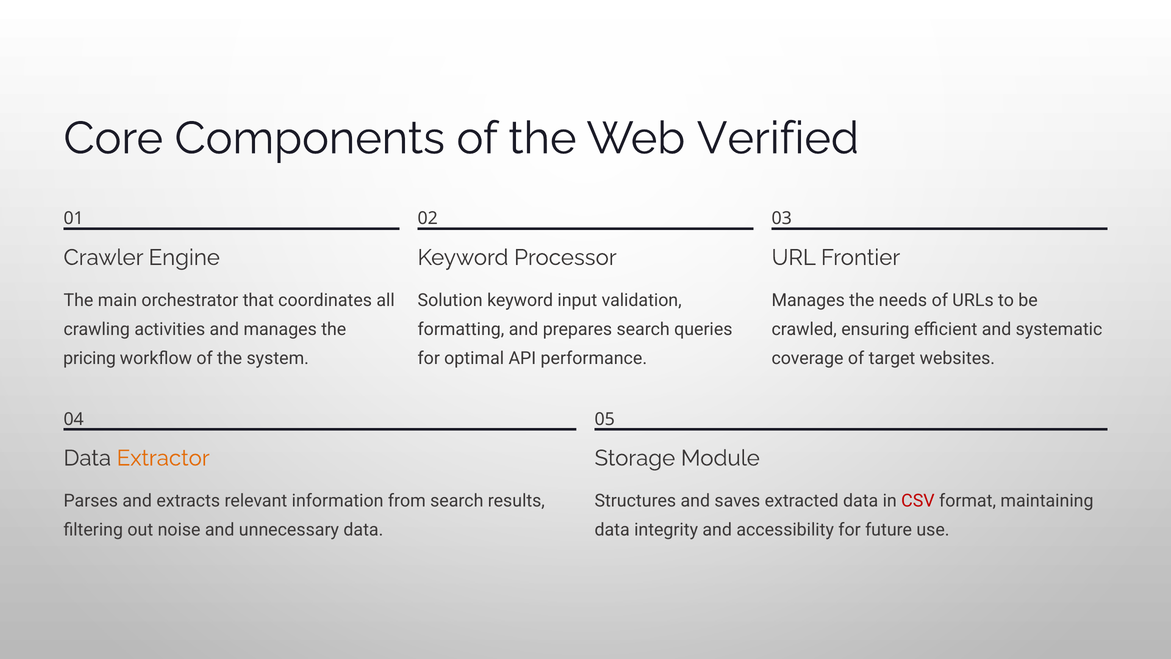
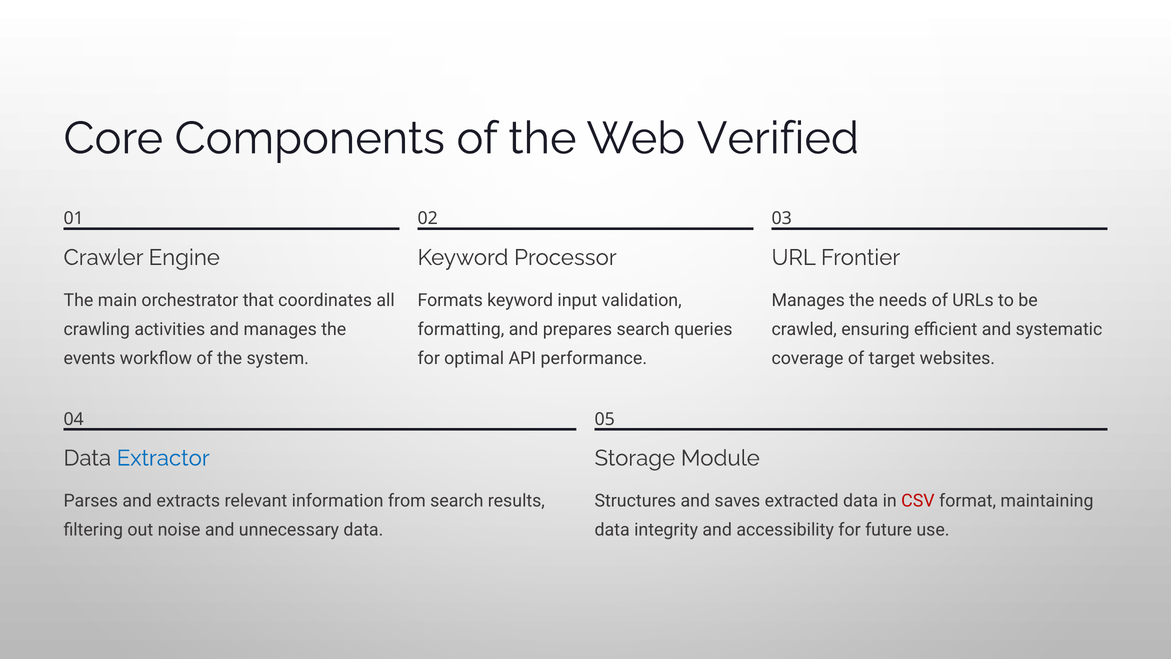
Solution: Solution -> Formats (450, 300)
pricing: pricing -> events (89, 358)
Extractor colour: orange -> blue (163, 458)
